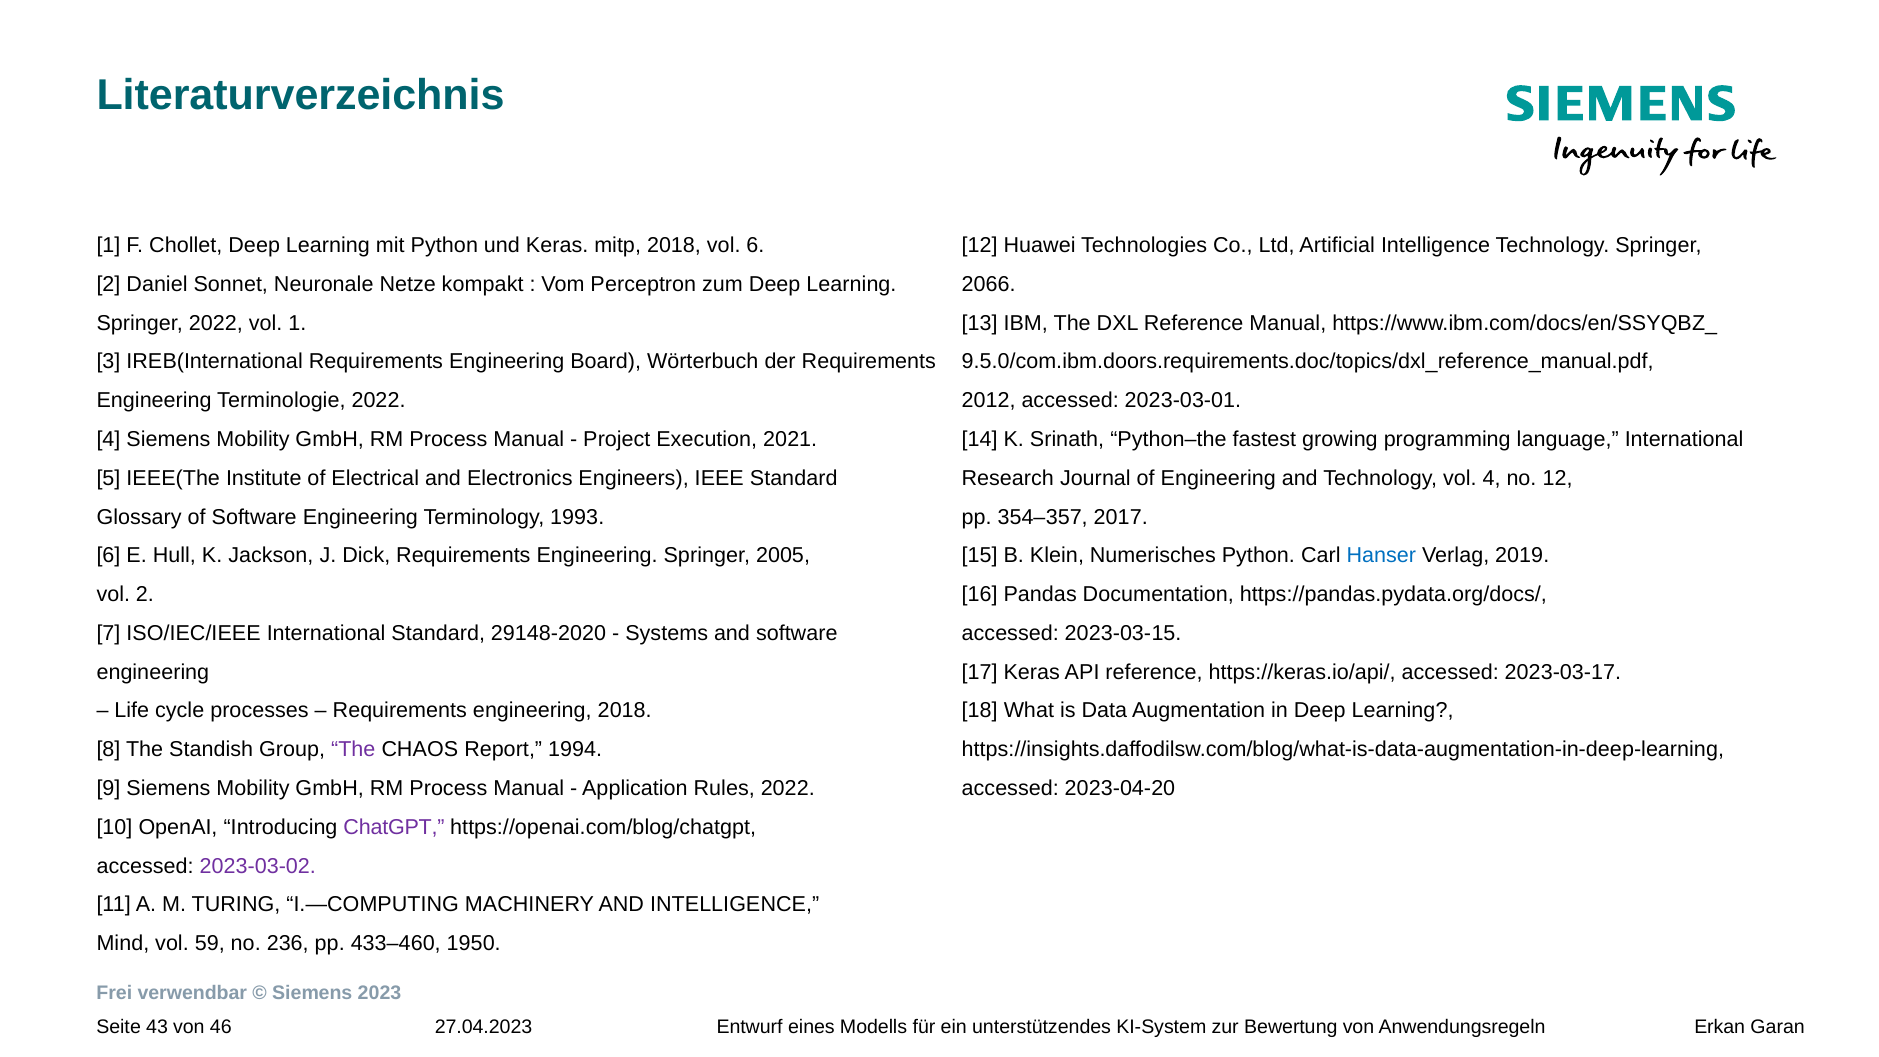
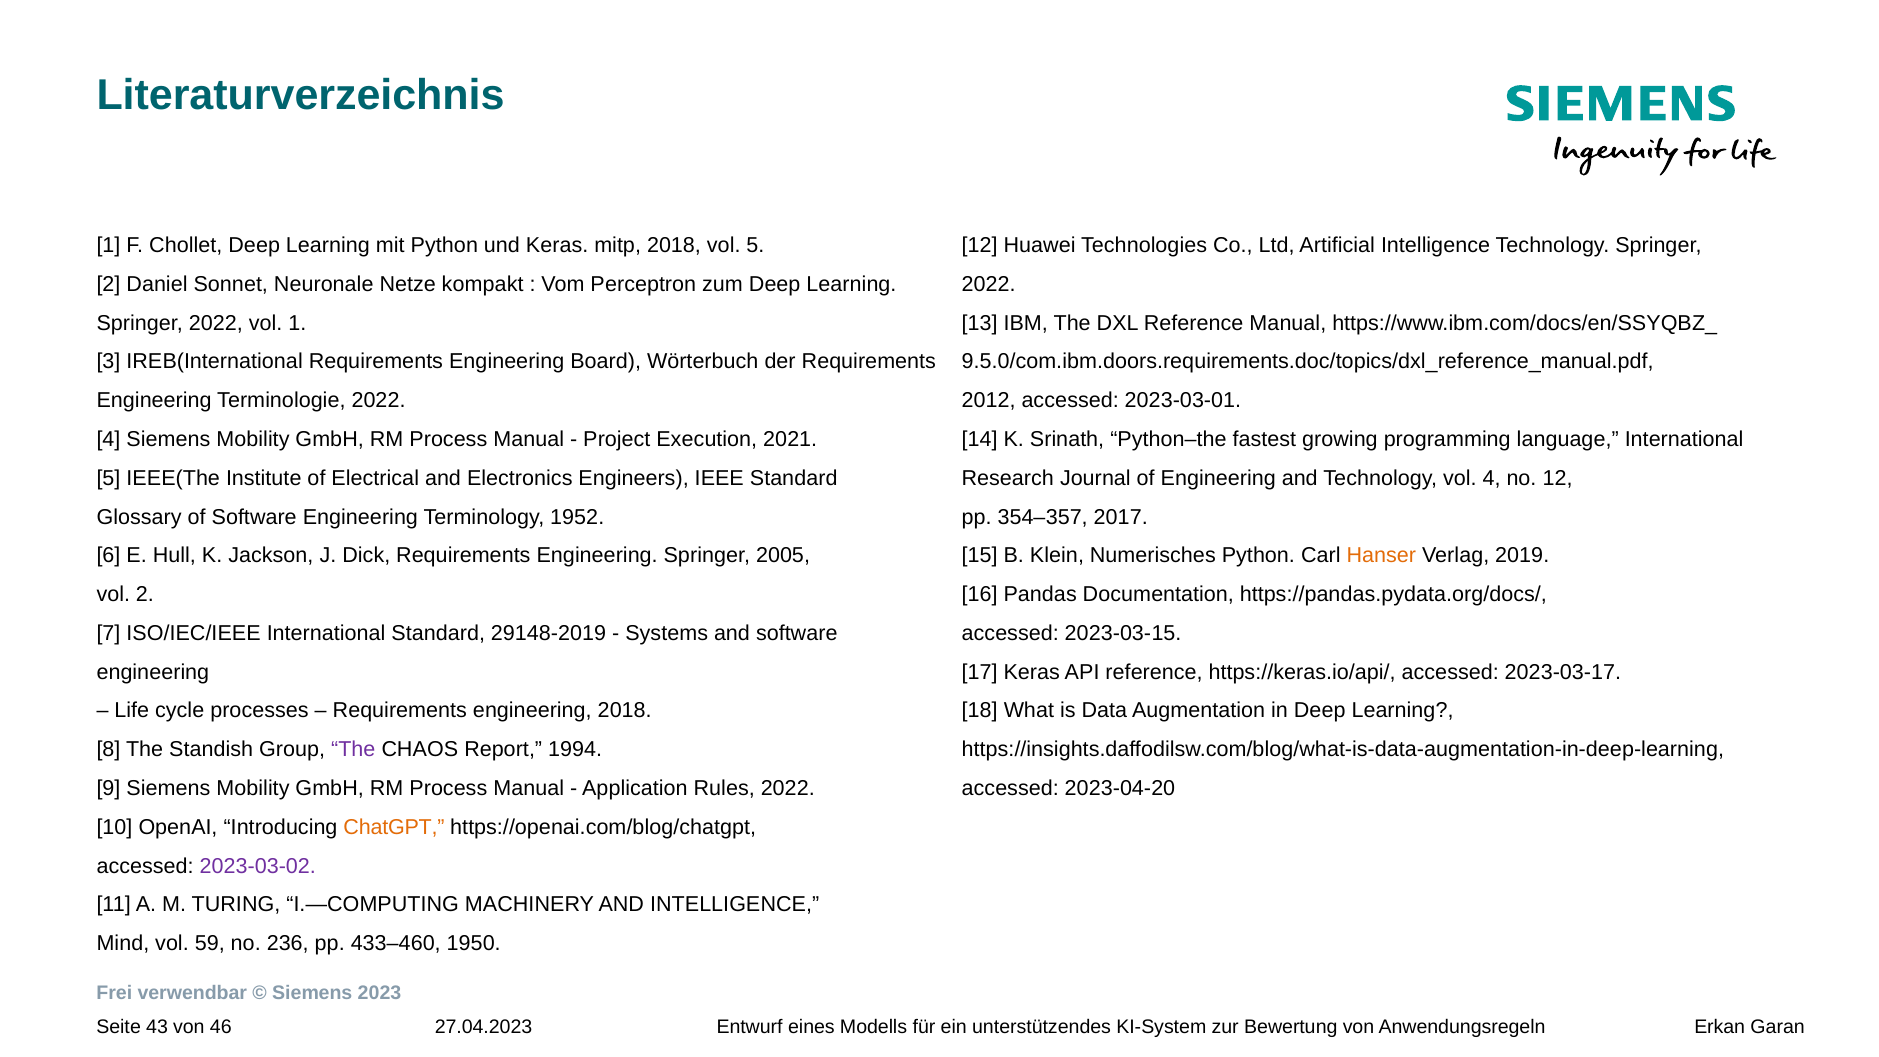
vol 6: 6 -> 5 (755, 245)
2066: 2066 -> 2022 (989, 284)
1993: 1993 -> 1952 (577, 517)
Hanser colour: blue -> orange (1381, 556)
29148-2020: 29148-2020 -> 29148-2019 (549, 633)
ChatGPT colour: purple -> orange (394, 827)
